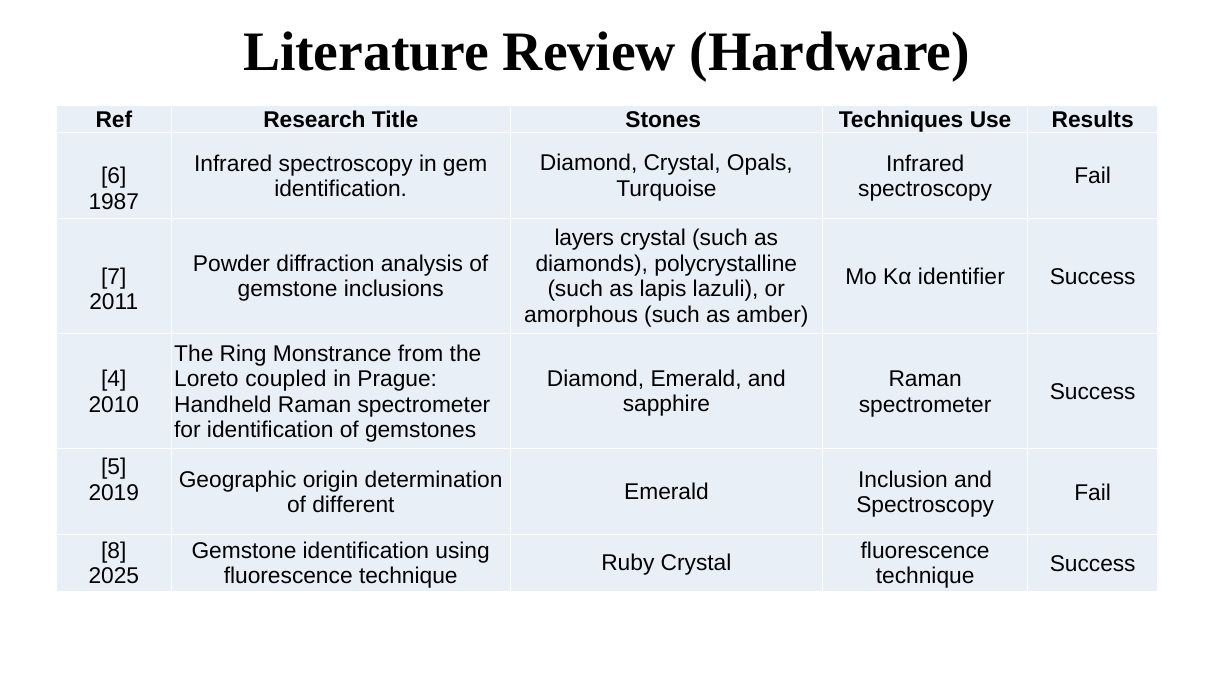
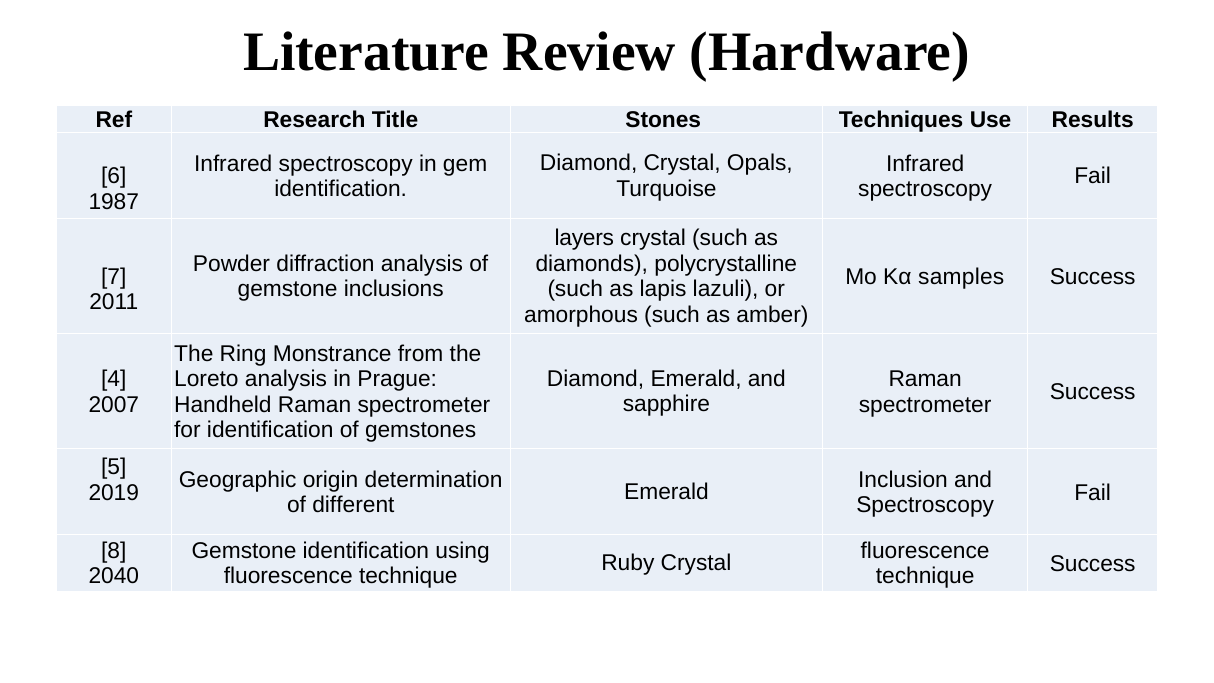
identifier: identifier -> samples (961, 277)
Loreto coupled: coupled -> analysis (286, 379)
2010: 2010 -> 2007 (114, 405)
2025: 2025 -> 2040 (114, 576)
